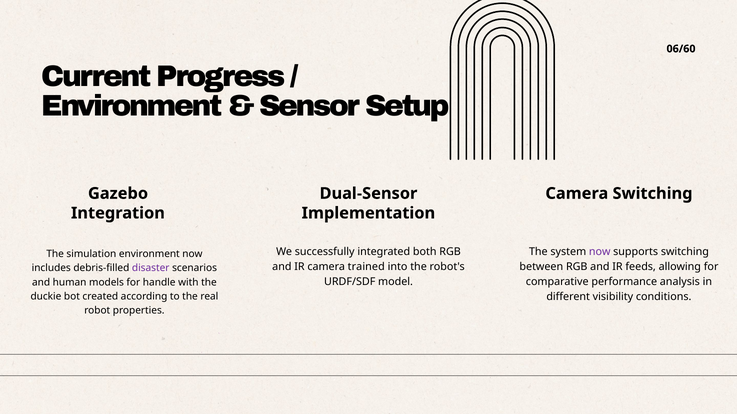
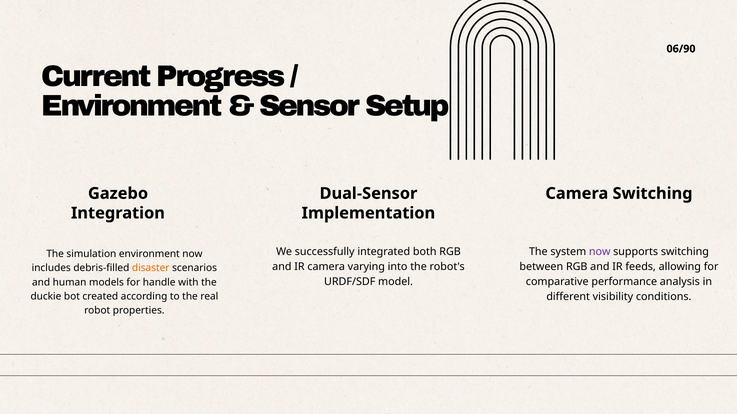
06/60: 06/60 -> 06/90 (681, 49)
trained: trained -> varying (366, 267)
disaster colour: purple -> orange (151, 268)
